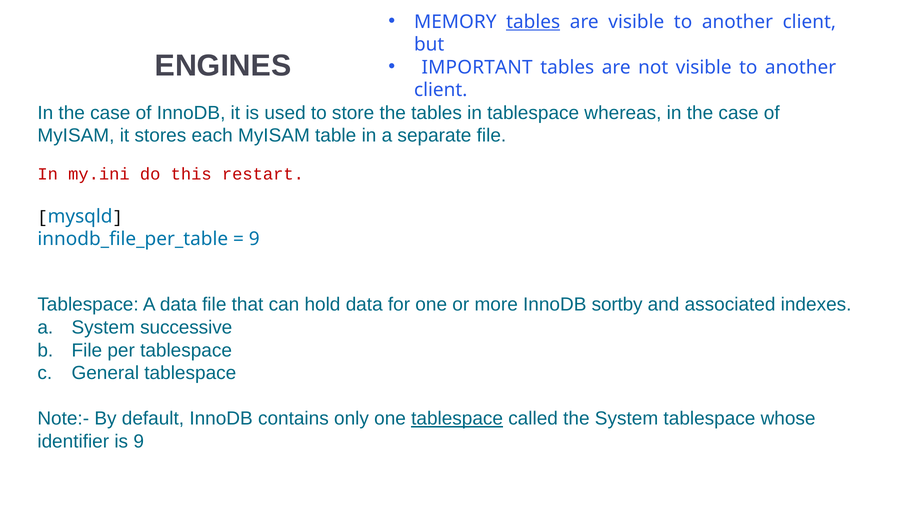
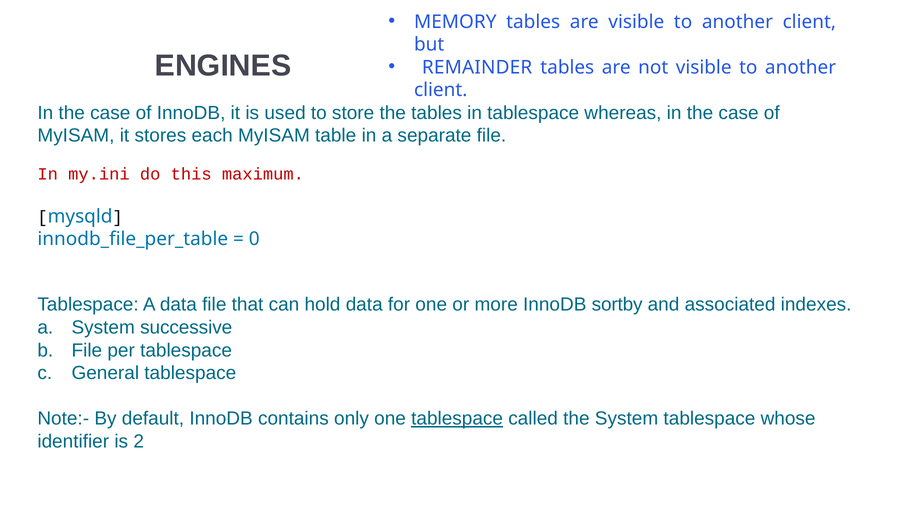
tables underline: present -> none (533, 22)
IMPORTANT: IMPORTANT -> REMAINDER (477, 67)
restart: restart -> maximum (263, 174)
9: 9 -> 0 (254, 239)
is 9: 9 -> 2 (139, 442)
